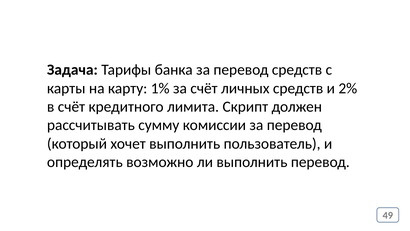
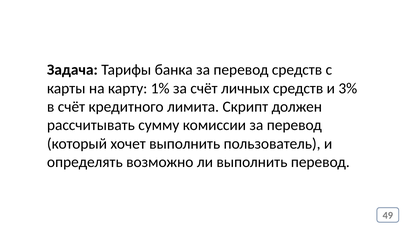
2%: 2% -> 3% (348, 88)
